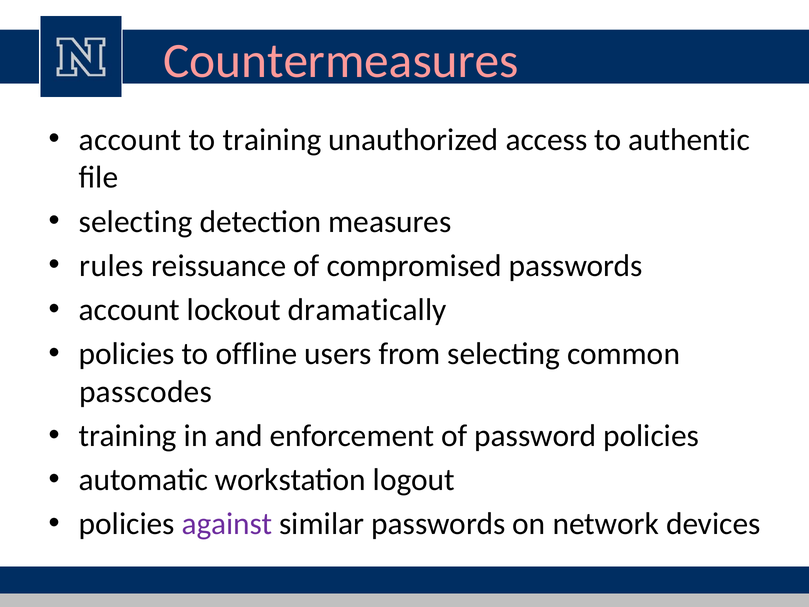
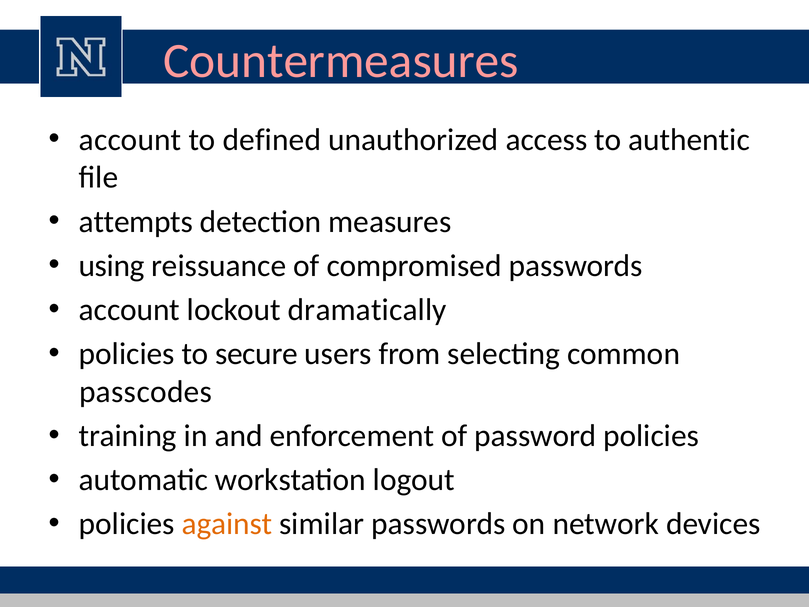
to training: training -> defined (272, 140)
selecting: selecting -> attempts (136, 222)
rules: rules -> using (112, 266)
offline: offline -> secure (257, 354)
against colour: purple -> orange (227, 524)
